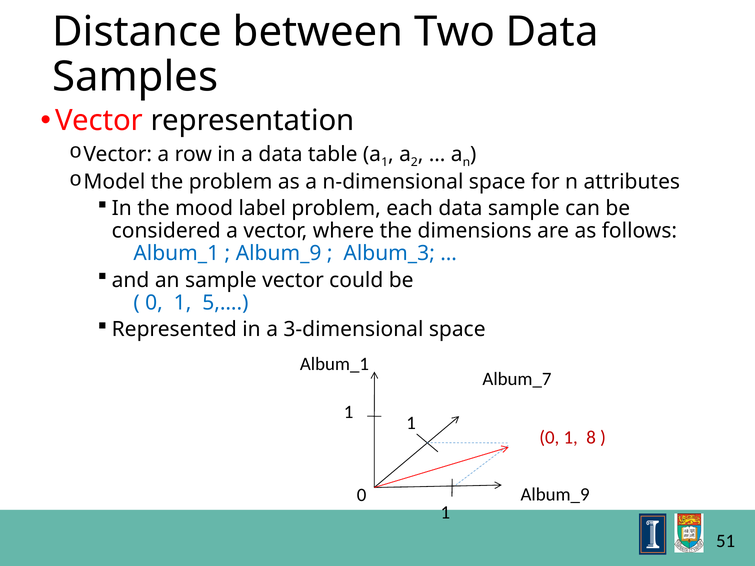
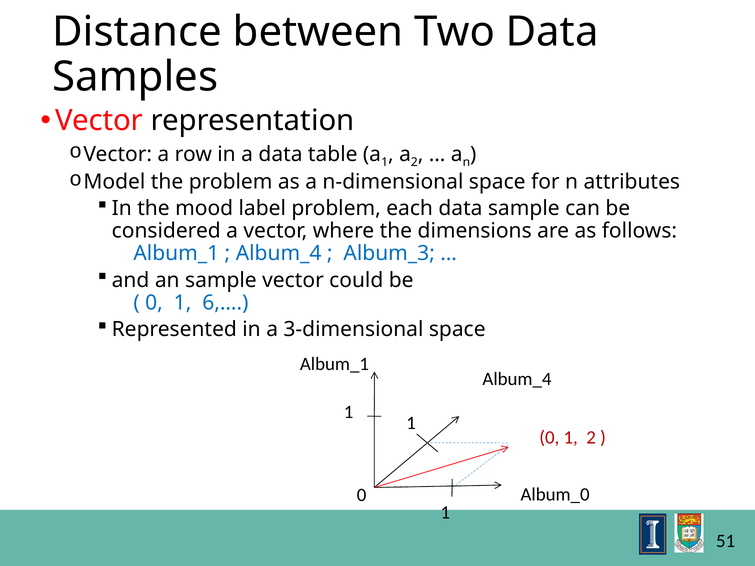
Album_9: Album_9 -> Album_4 (279, 254)
5,…: 5,… -> 6,… (225, 303)
Album_7: Album_7 -> Album_4 (517, 379)
1 8: 8 -> 2 (591, 438)
Album_9: Album_9 -> Album_0 (555, 495)
